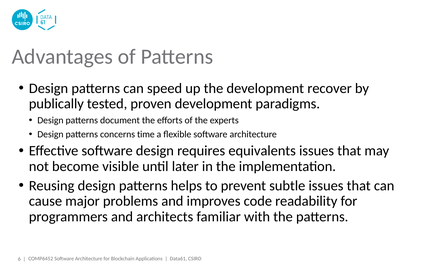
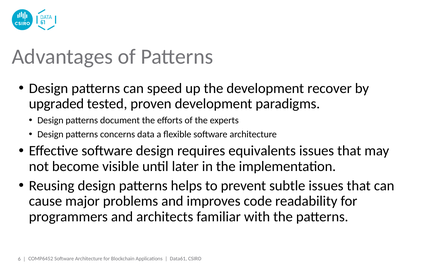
publically: publically -> upgraded (56, 104)
time: time -> data (146, 134)
